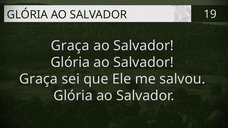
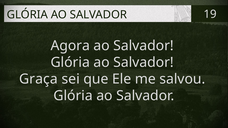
Graça: Graça -> Agora (70, 46)
